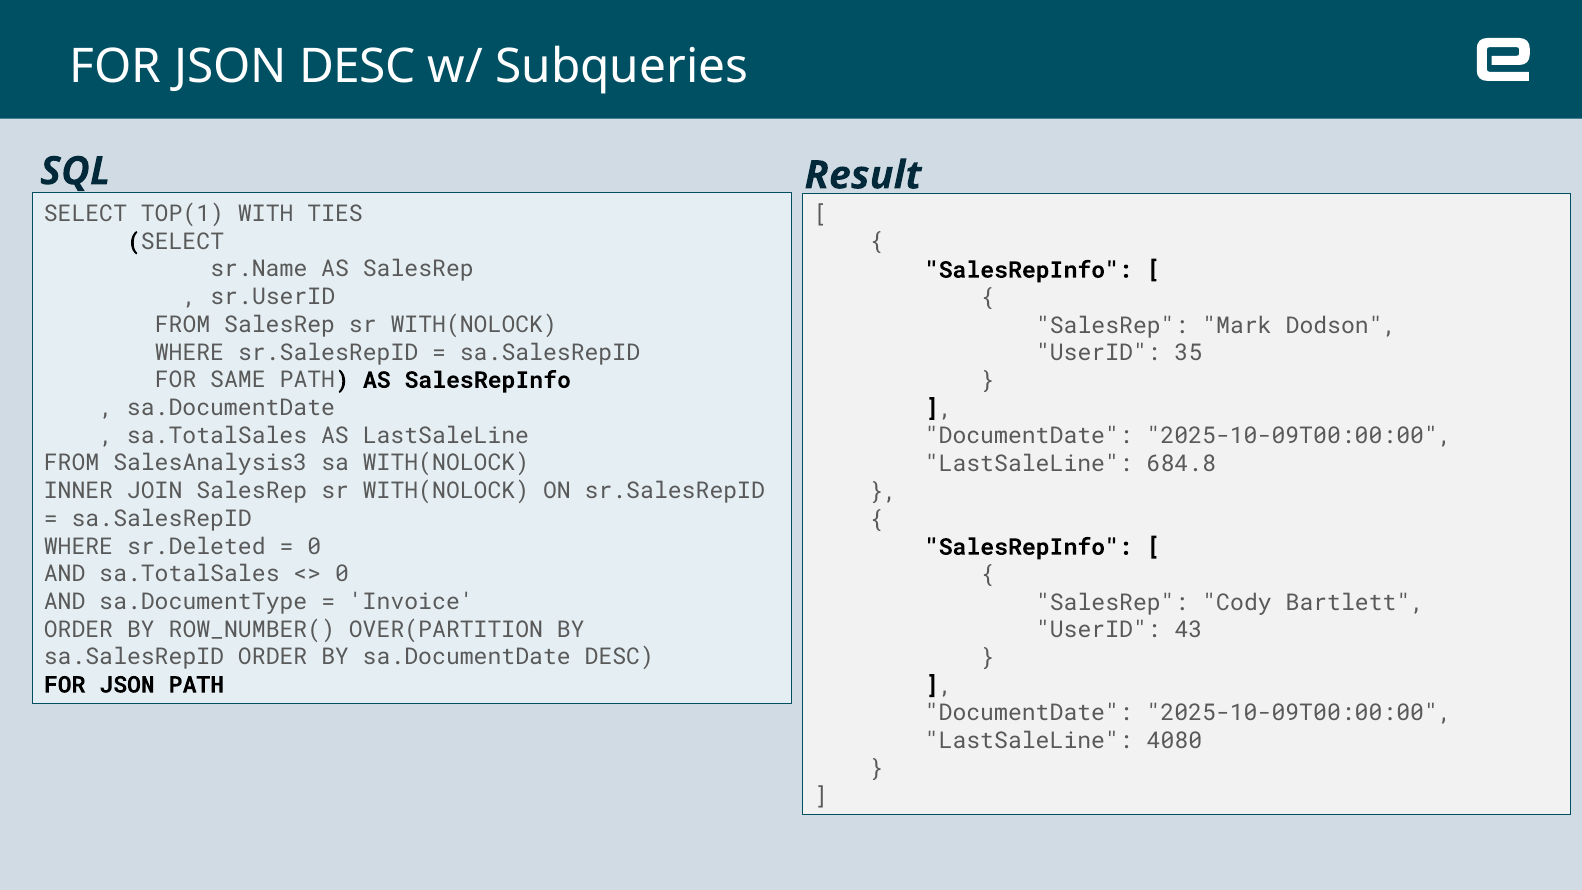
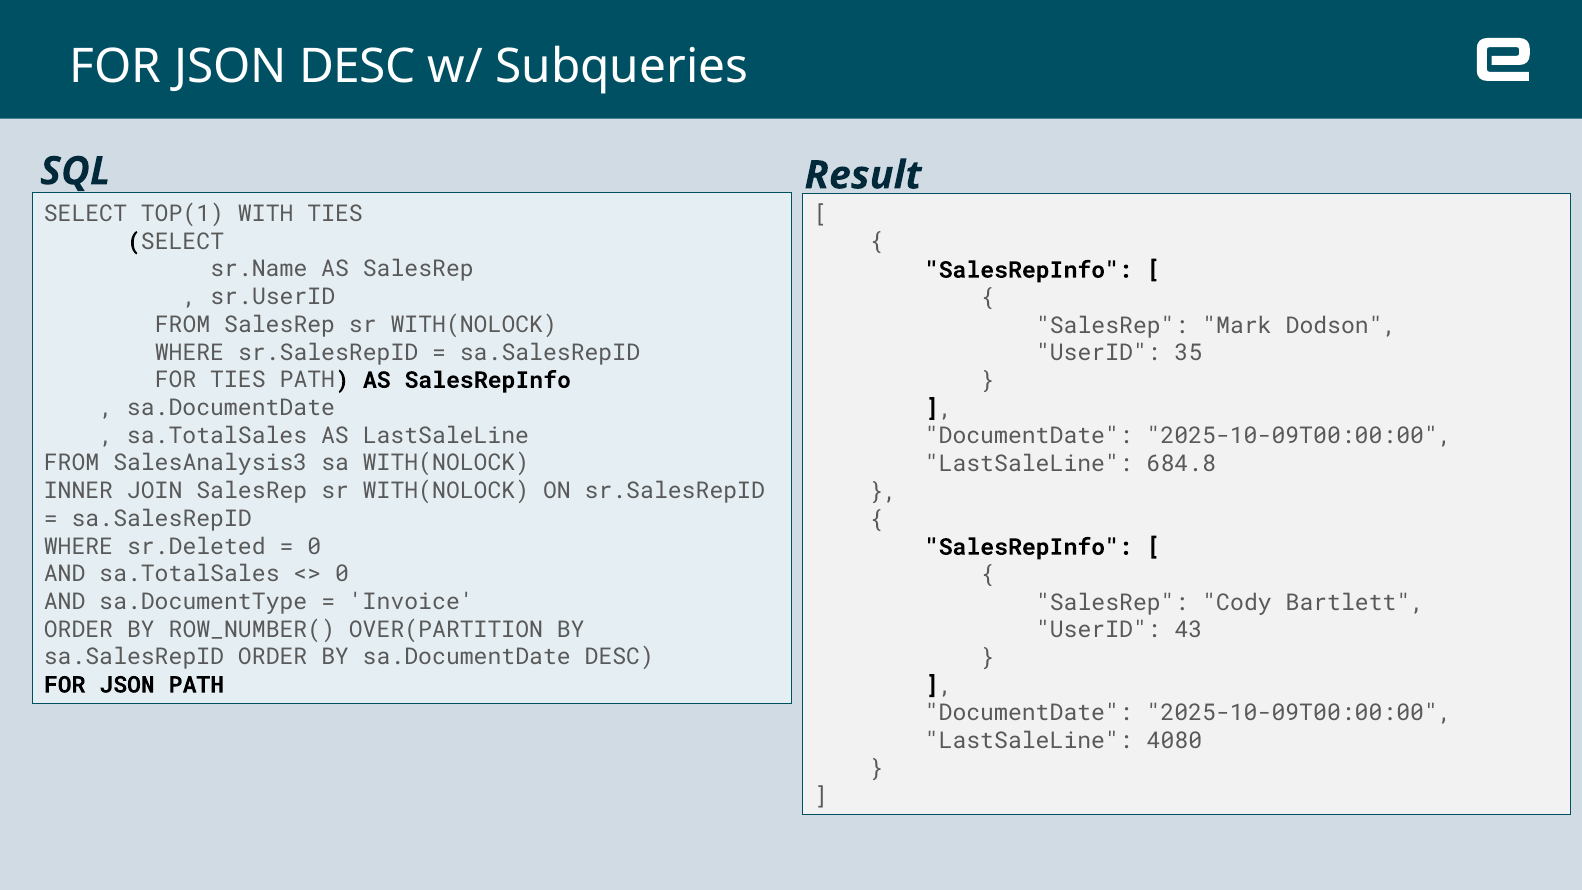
FOR SAME: SAME -> TIES (238, 380)
